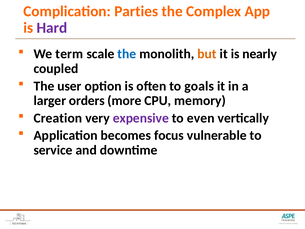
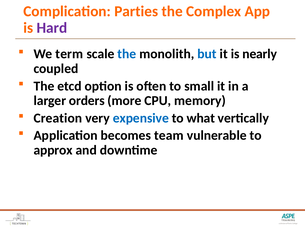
but colour: orange -> blue (207, 54)
user: user -> etcd (70, 86)
goals: goals -> small (199, 86)
expensive colour: purple -> blue (141, 118)
even: even -> what (201, 118)
focus: focus -> team (169, 135)
service: service -> approx (53, 150)
